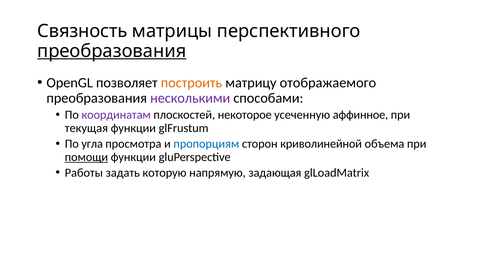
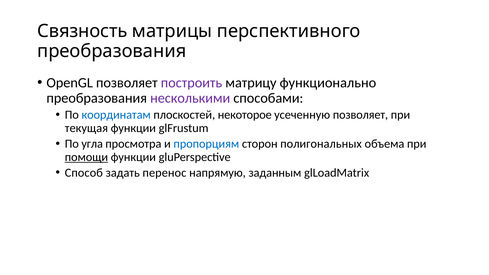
преобразования underline: present -> none (112, 51)
построить colour: orange -> purple (191, 83)
отображаемого: отображаемого -> функционально (328, 83)
координатам colour: purple -> blue (116, 115)
усеченную аффинное: аффинное -> позволяет (360, 115)
криволинейной: криволинейной -> полигональных (321, 144)
Работы: Работы -> Способ (84, 173)
которую: которую -> перенос (164, 173)
задающая: задающая -> заданным (275, 173)
